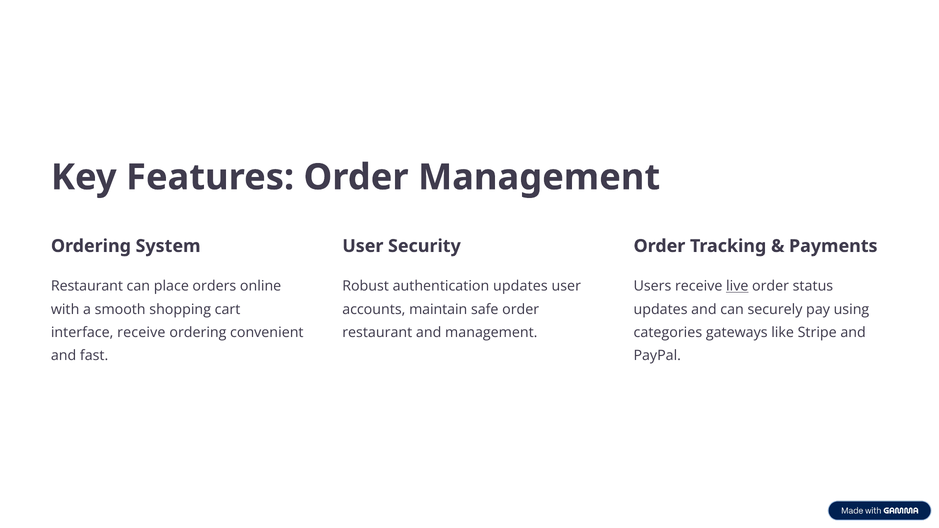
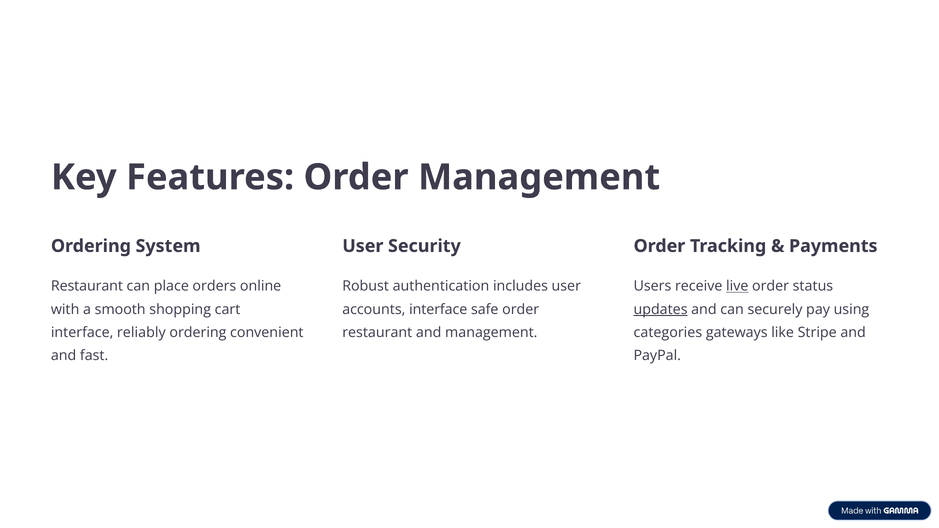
authentication updates: updates -> includes (520, 286)
accounts maintain: maintain -> interface (438, 309)
updates underline: none -> present (661, 309)
interface receive: receive -> reliably (141, 333)
